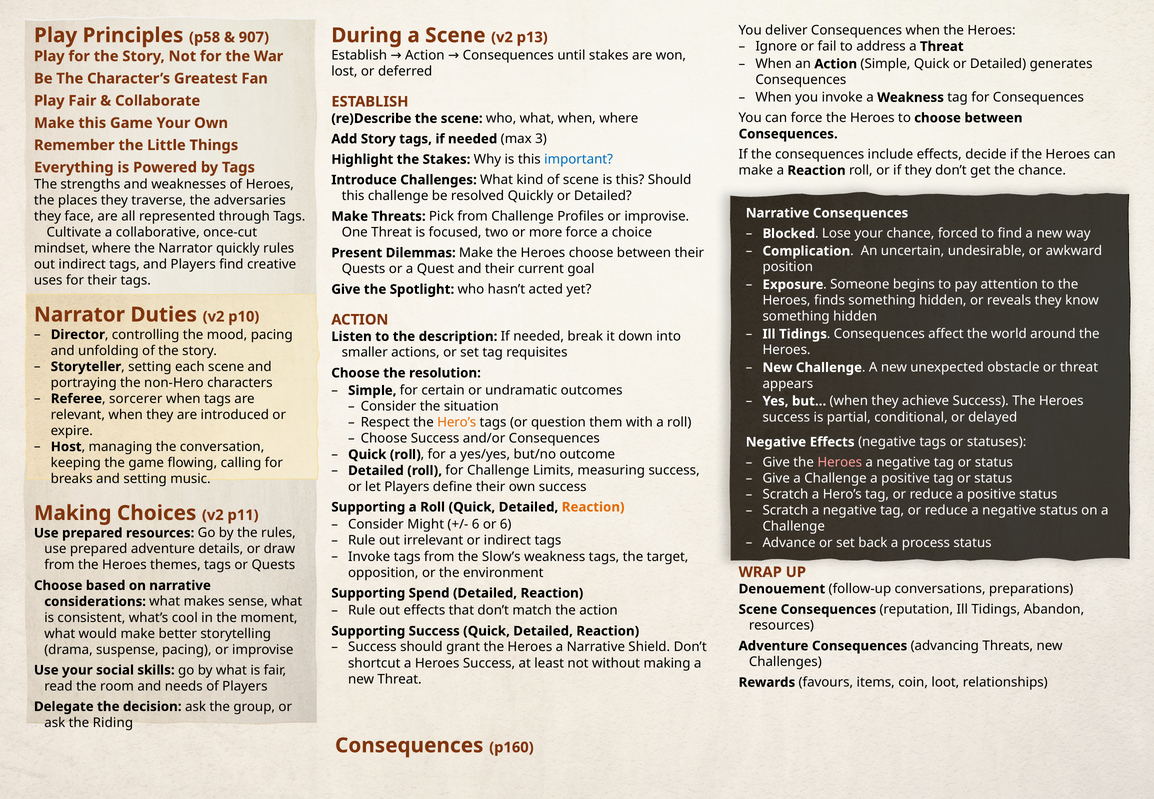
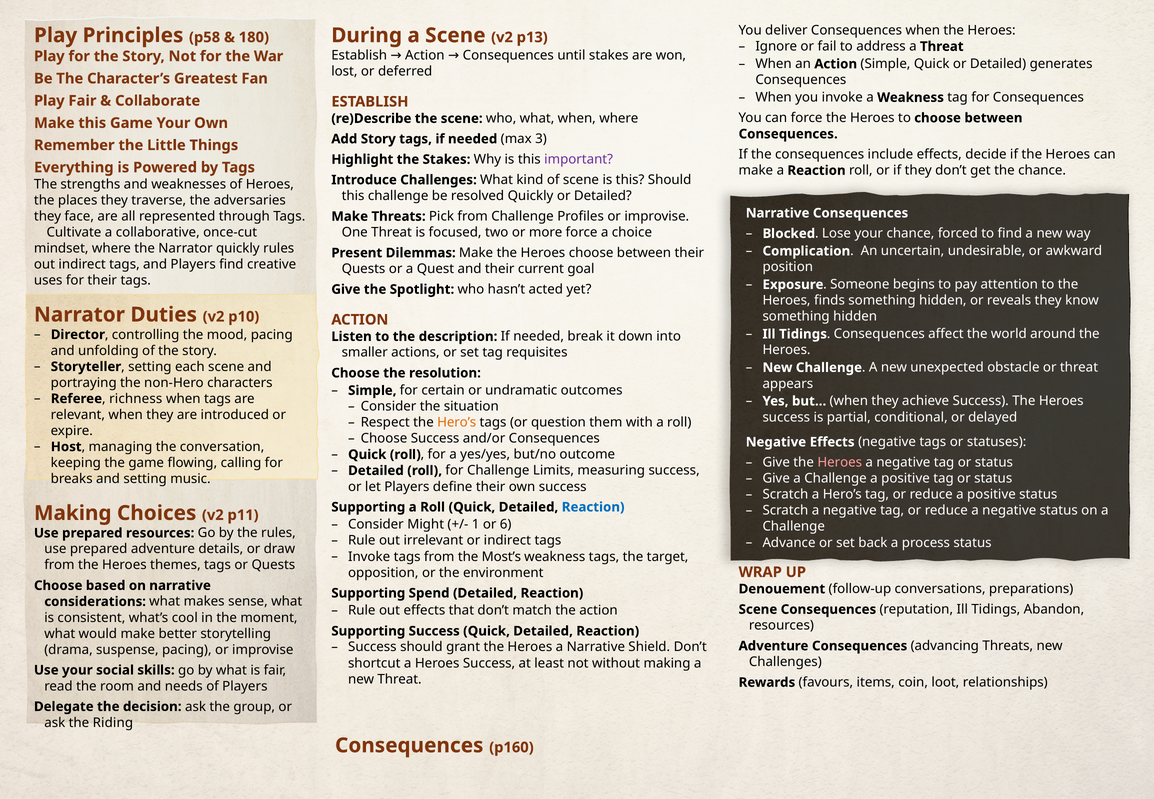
907: 907 -> 180 (254, 37)
important colour: blue -> purple (579, 159)
sorcerer: sorcerer -> richness (136, 399)
Reaction colour: orange -> blue (593, 507)
6: 6 -> 1 (476, 525)
Slow’s: Slow’s -> Most’s (501, 557)
